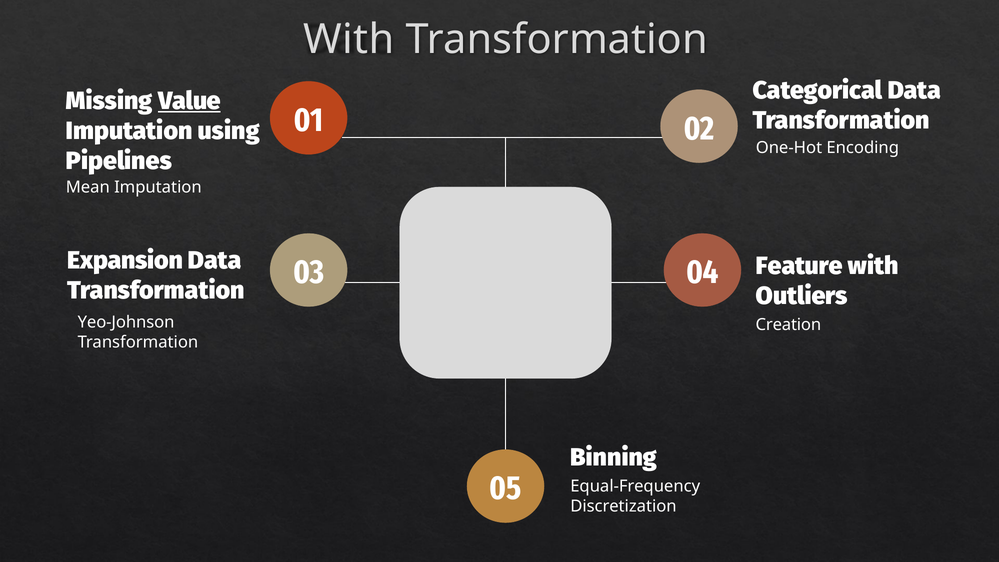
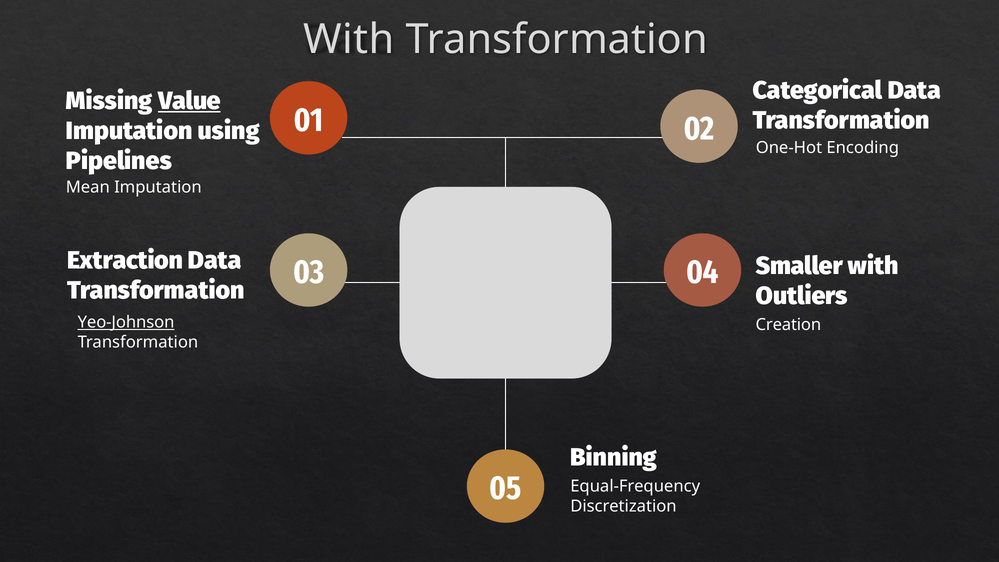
Expansion: Expansion -> Extraction (125, 260)
Feature: Feature -> Smaller (799, 266)
Yeo-Johnson underline: none -> present (126, 322)
